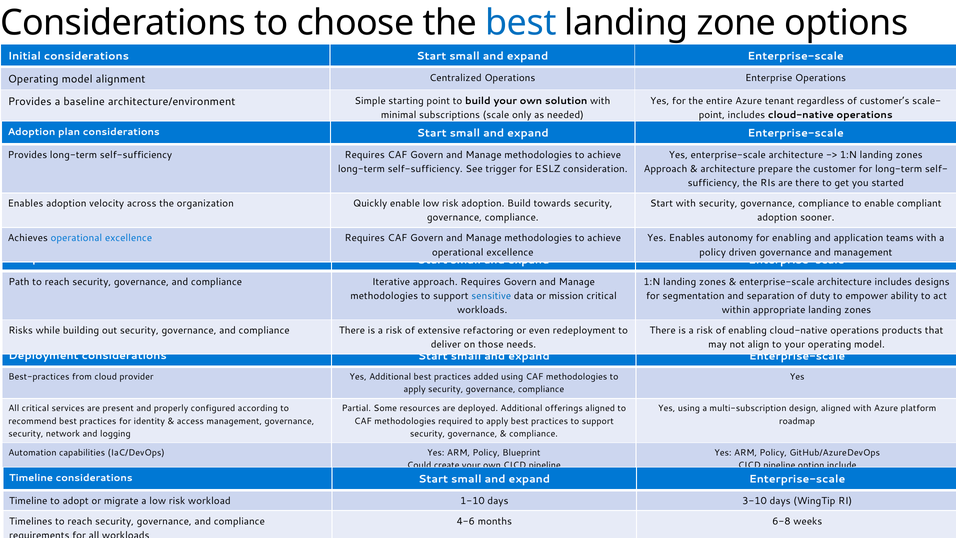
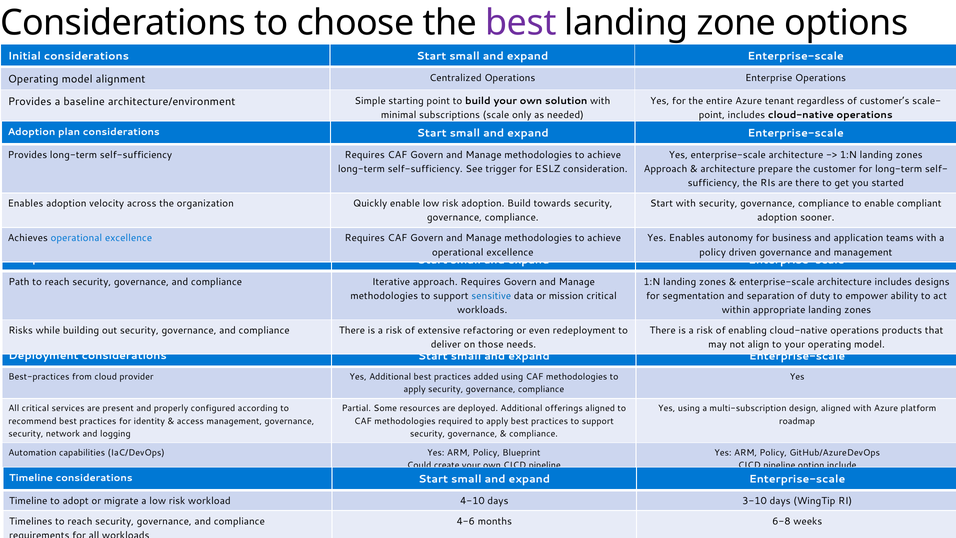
best colour: blue -> purple (521, 23)
for enabling: enabling -> business (792, 238)
1-10: 1-10 -> 4-10 (472, 501)
